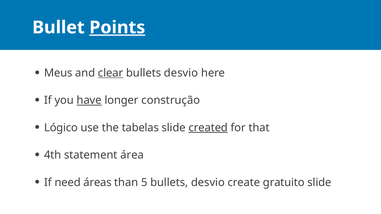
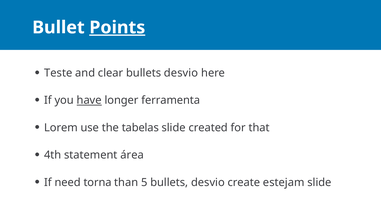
Meus: Meus -> Teste (58, 73)
clear underline: present -> none (111, 73)
construção: construção -> ferramenta (171, 100)
Lógico: Lógico -> Lorem (61, 128)
created underline: present -> none (208, 128)
áreas: áreas -> torna (98, 183)
gratuito: gratuito -> estejam (284, 183)
